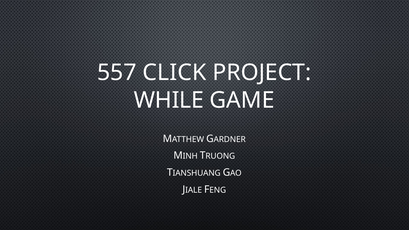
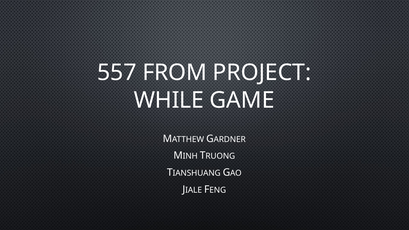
CLICK: CLICK -> FROM (175, 73)
